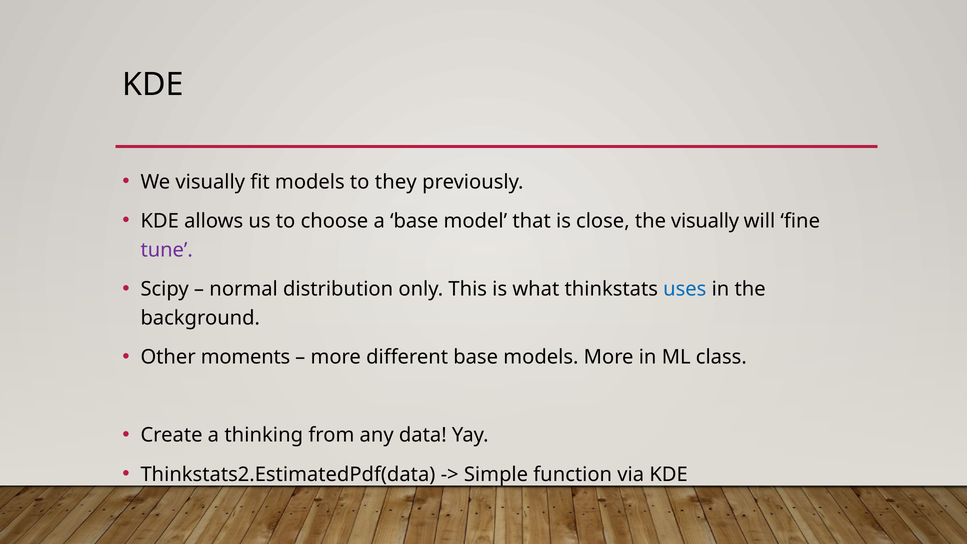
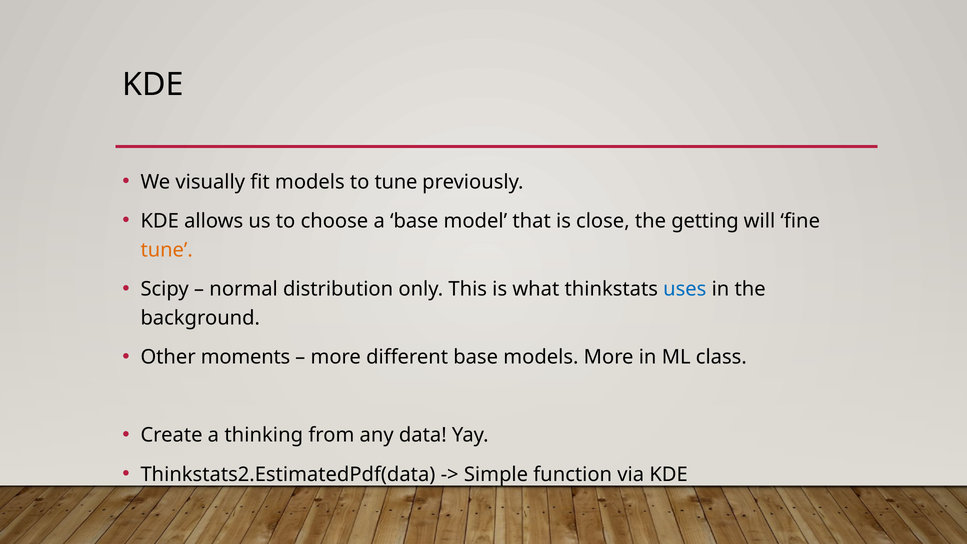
to they: they -> tune (396, 182)
the visually: visually -> getting (705, 221)
tune colour: purple -> orange (167, 250)
